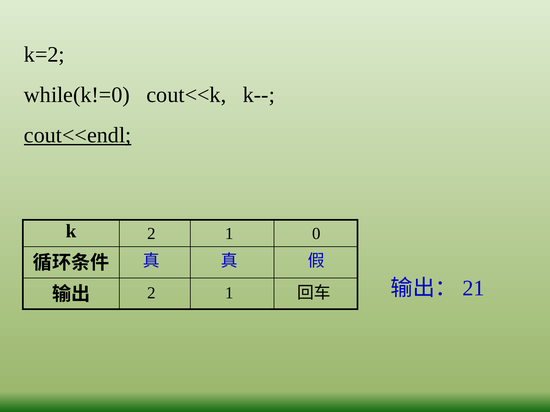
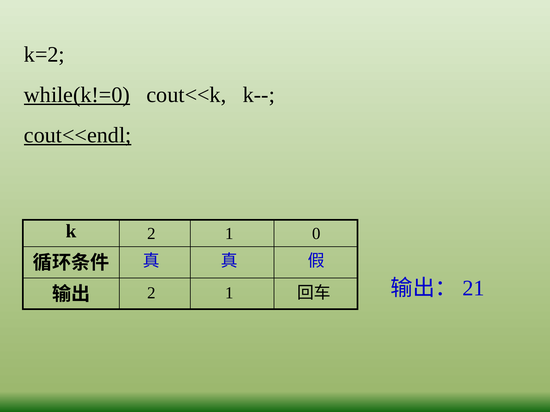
while(k!=0 underline: none -> present (77, 95)
